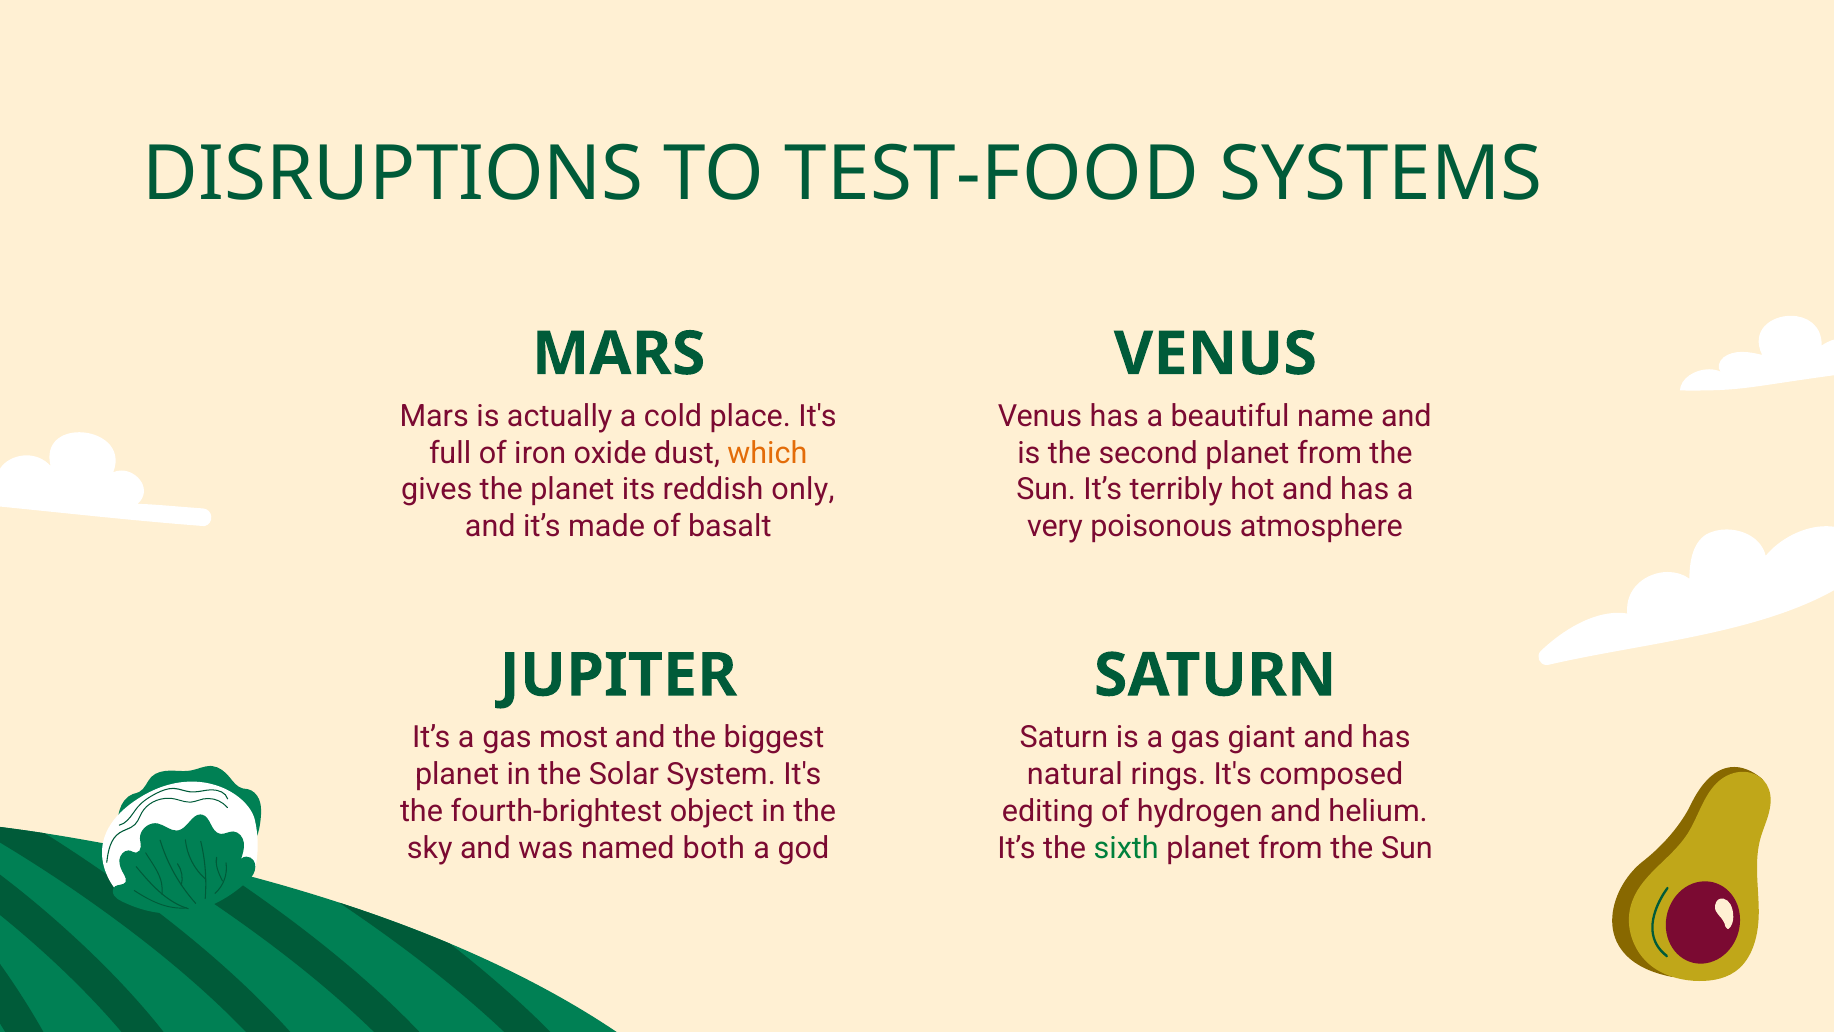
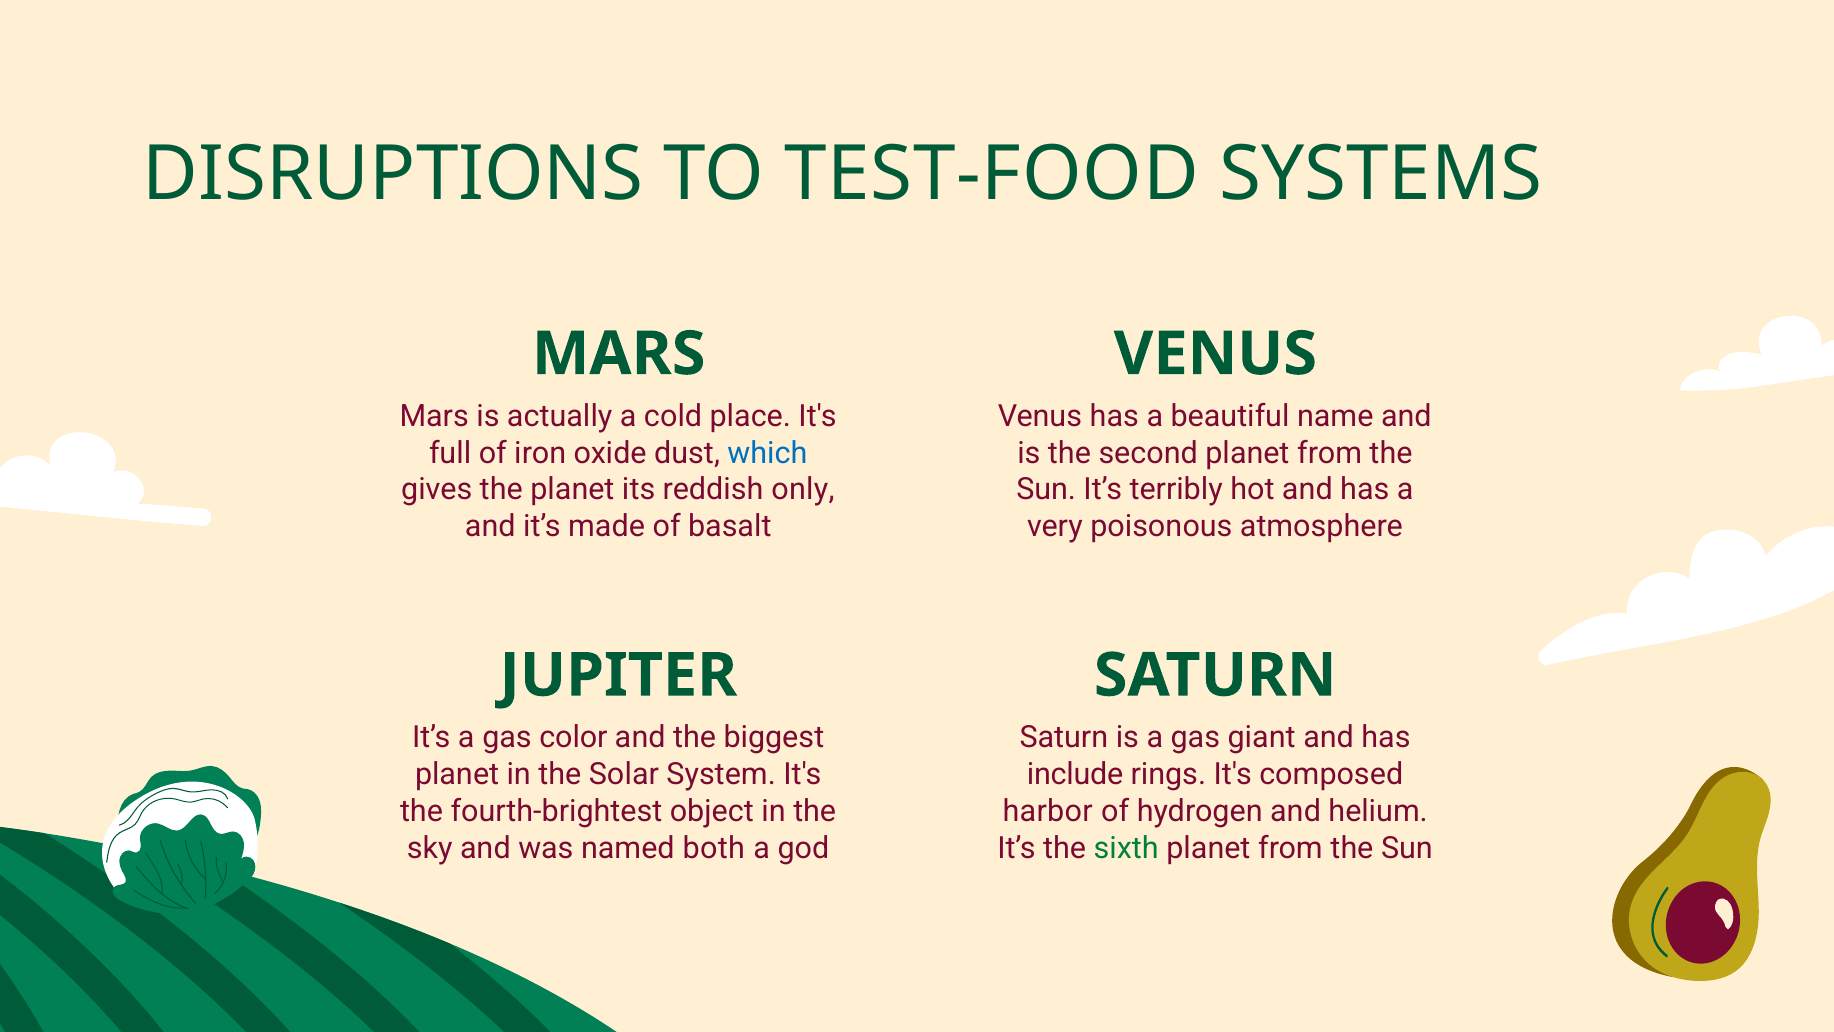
which colour: orange -> blue (767, 453)
most: most -> color (573, 738)
natural: natural -> include (1075, 774)
editing: editing -> harbor (1048, 811)
